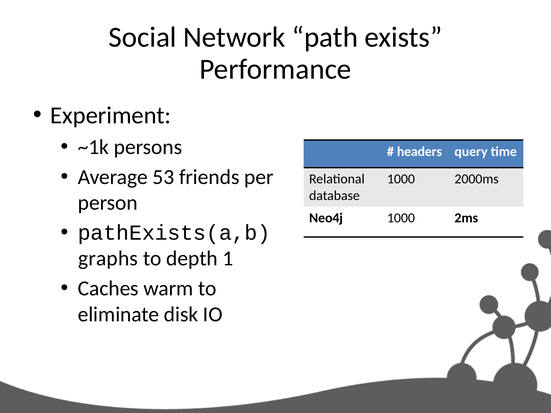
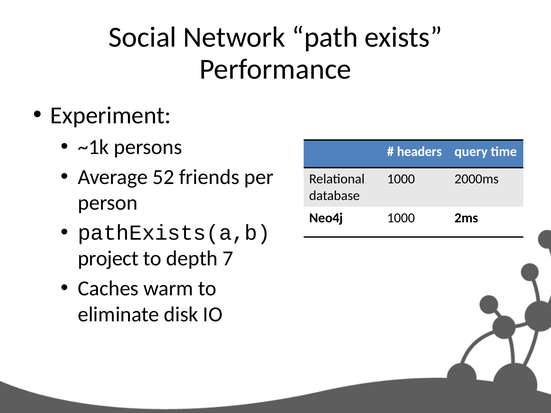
53: 53 -> 52 (163, 177)
graphs: graphs -> project (108, 259)
1: 1 -> 7 (228, 259)
